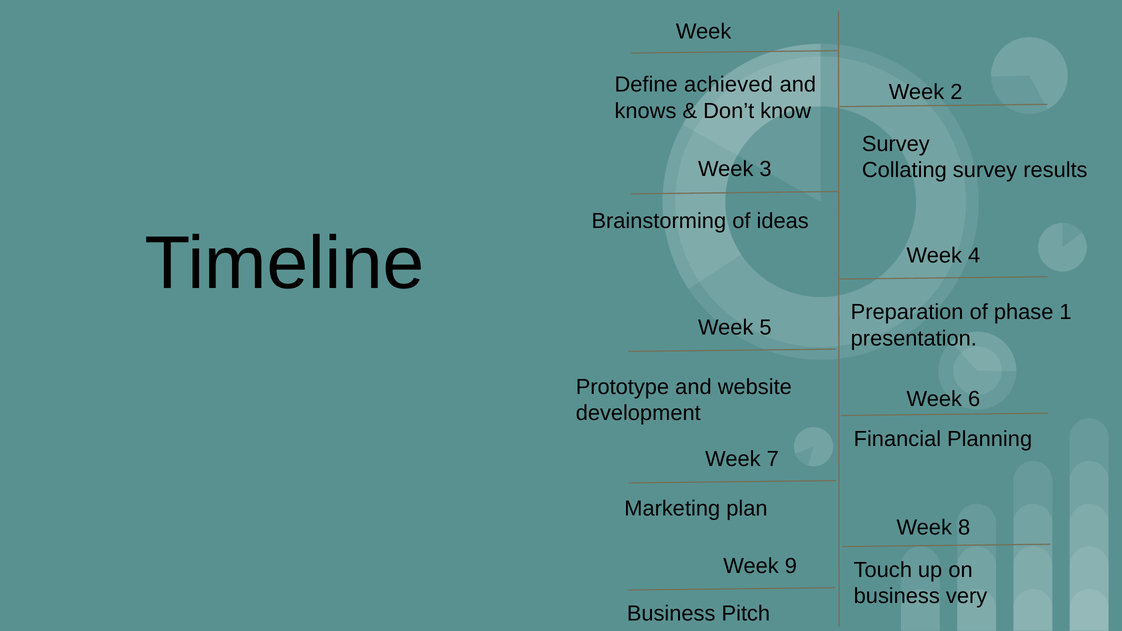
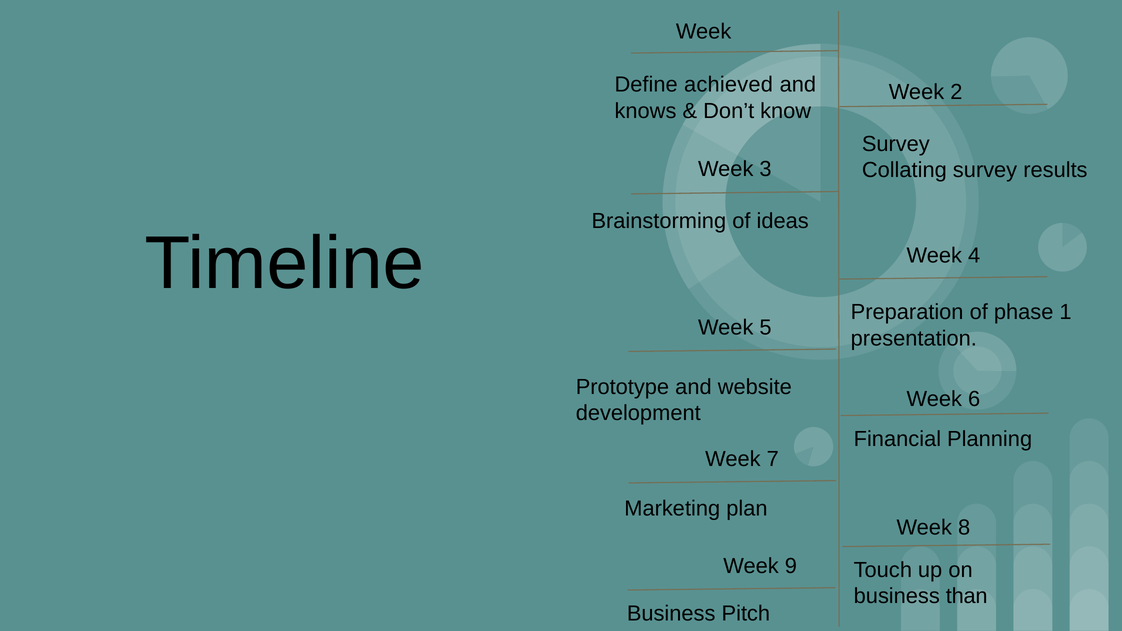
very: very -> than (967, 596)
